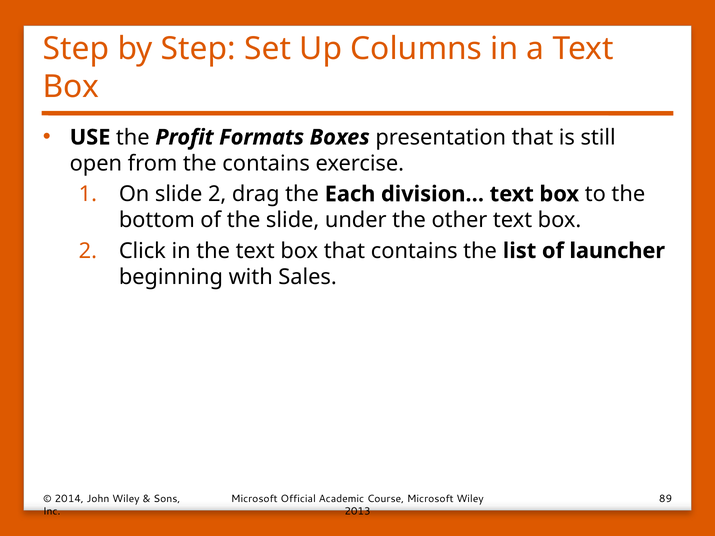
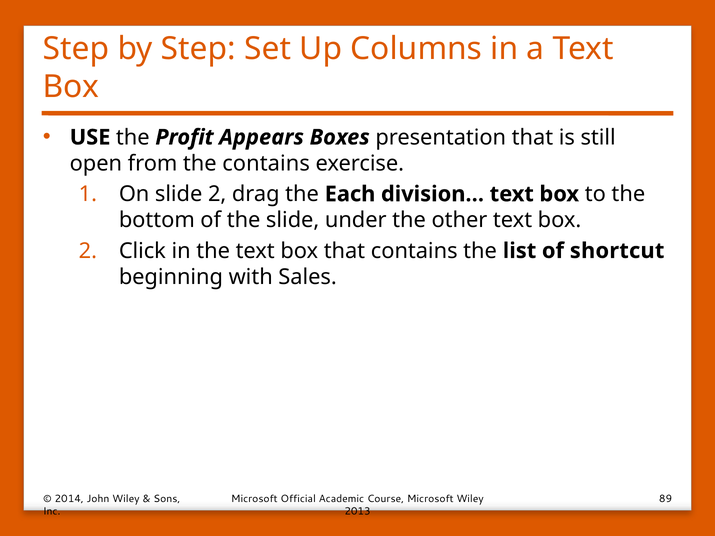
Formats: Formats -> Appears (262, 137)
launcher: launcher -> shortcut (617, 251)
